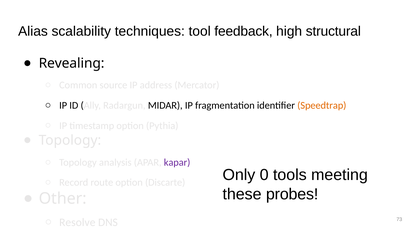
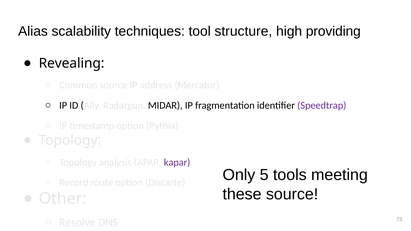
feedback: feedback -> structure (243, 31)
structural: structural -> providing (333, 31)
Speedtrap colour: orange -> purple (322, 106)
0: 0 -> 5 (264, 175)
these probes: probes -> source (292, 194)
